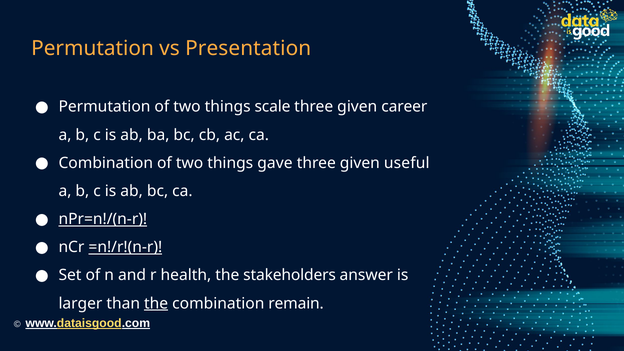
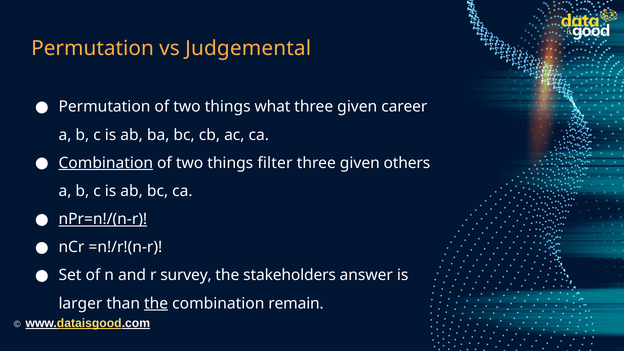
Presentation: Presentation -> Judgemental (248, 48)
scale: scale -> what (273, 107)
Combination underline: none -> present (106, 163)
gave: gave -> filter (275, 163)
useful: useful -> others (407, 163)
=n!/r!(n-r underline: present -> none (125, 247)
health: health -> survey (186, 275)
